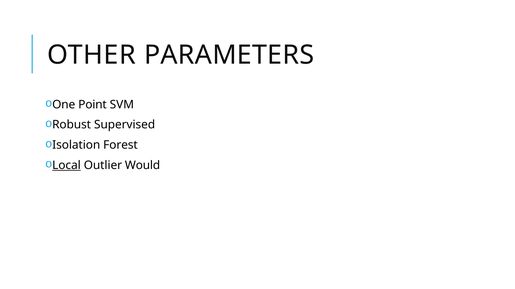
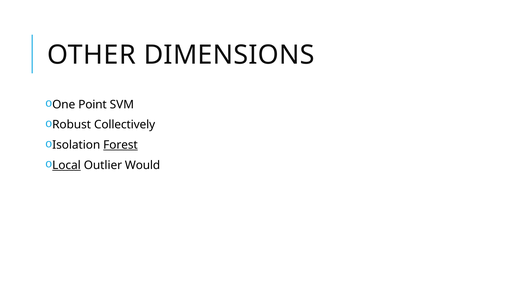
PARAMETERS: PARAMETERS -> DIMENSIONS (229, 55)
Supervised: Supervised -> Collectively (125, 125)
Forest underline: none -> present (120, 145)
